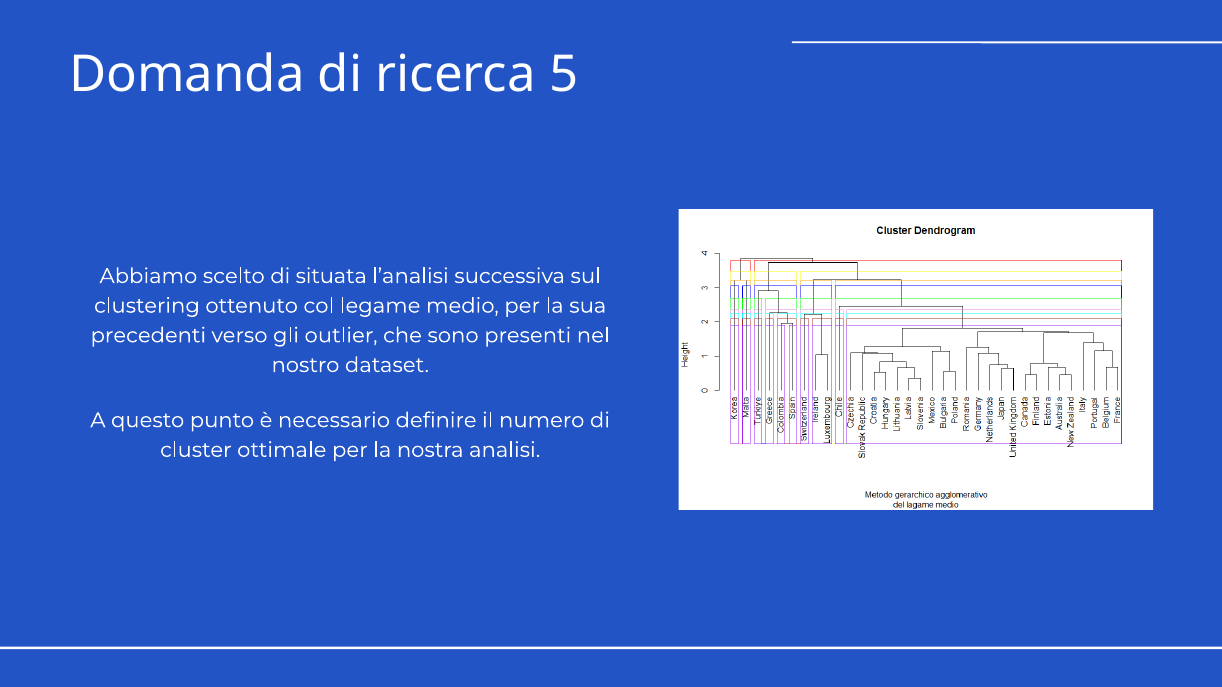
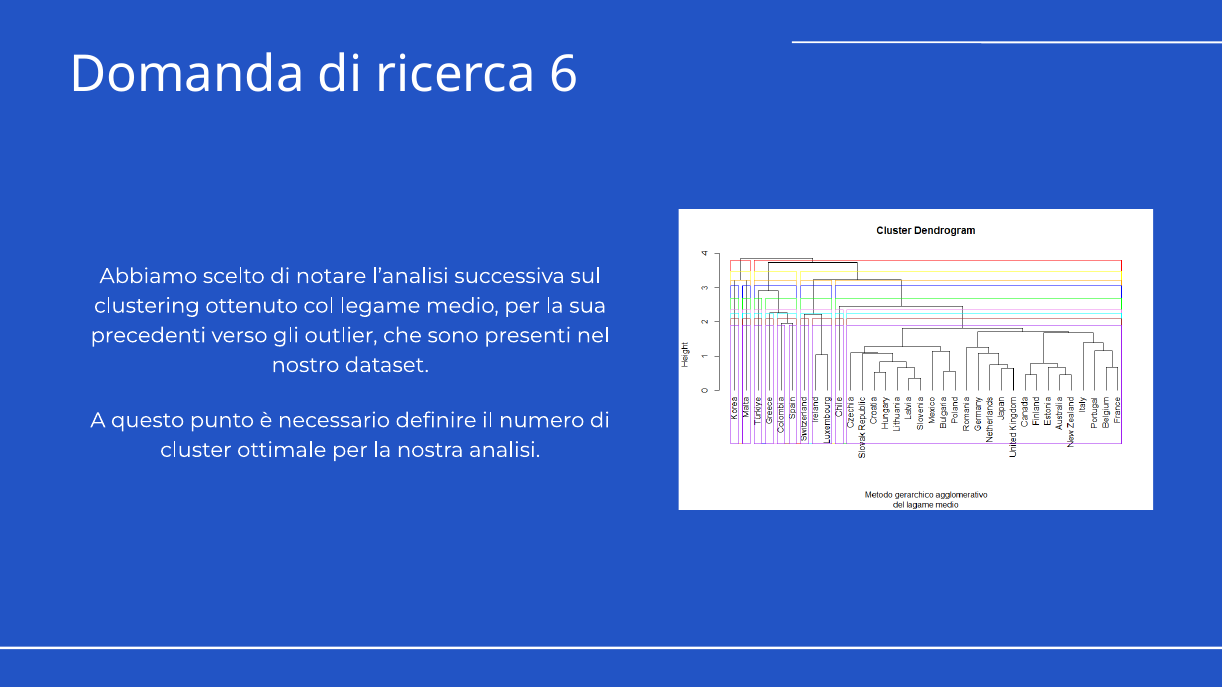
5: 5 -> 6 (564, 75)
situata: situata -> notare (331, 276)
